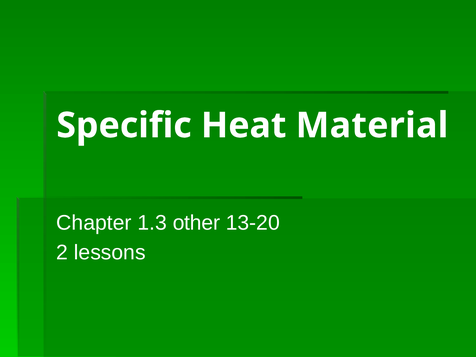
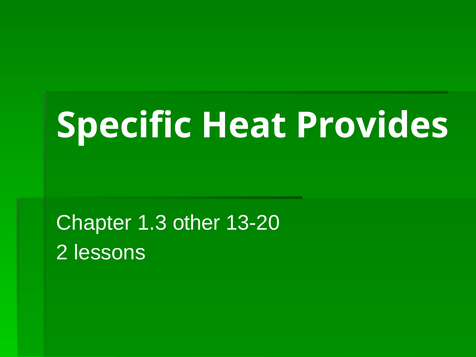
Material: Material -> Provides (372, 125)
